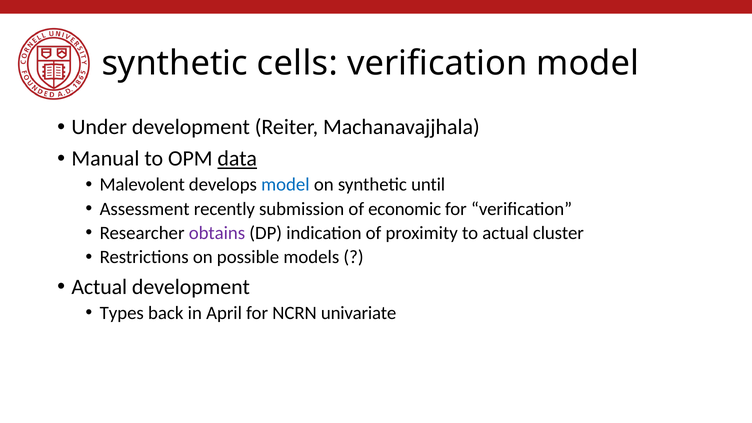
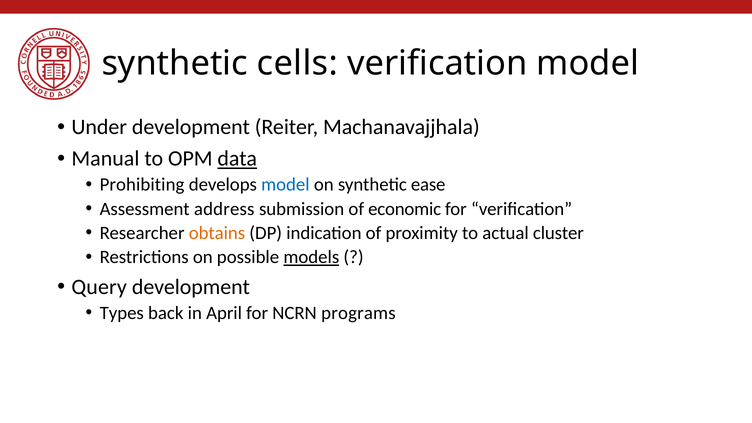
Malevolent: Malevolent -> Prohibiting (142, 185)
until: until -> ease (428, 185)
recently: recently -> address (224, 209)
obtains colour: purple -> orange (217, 233)
models underline: none -> present (311, 257)
Actual: Actual -> Query (99, 287)
univariate: univariate -> programs (358, 313)
